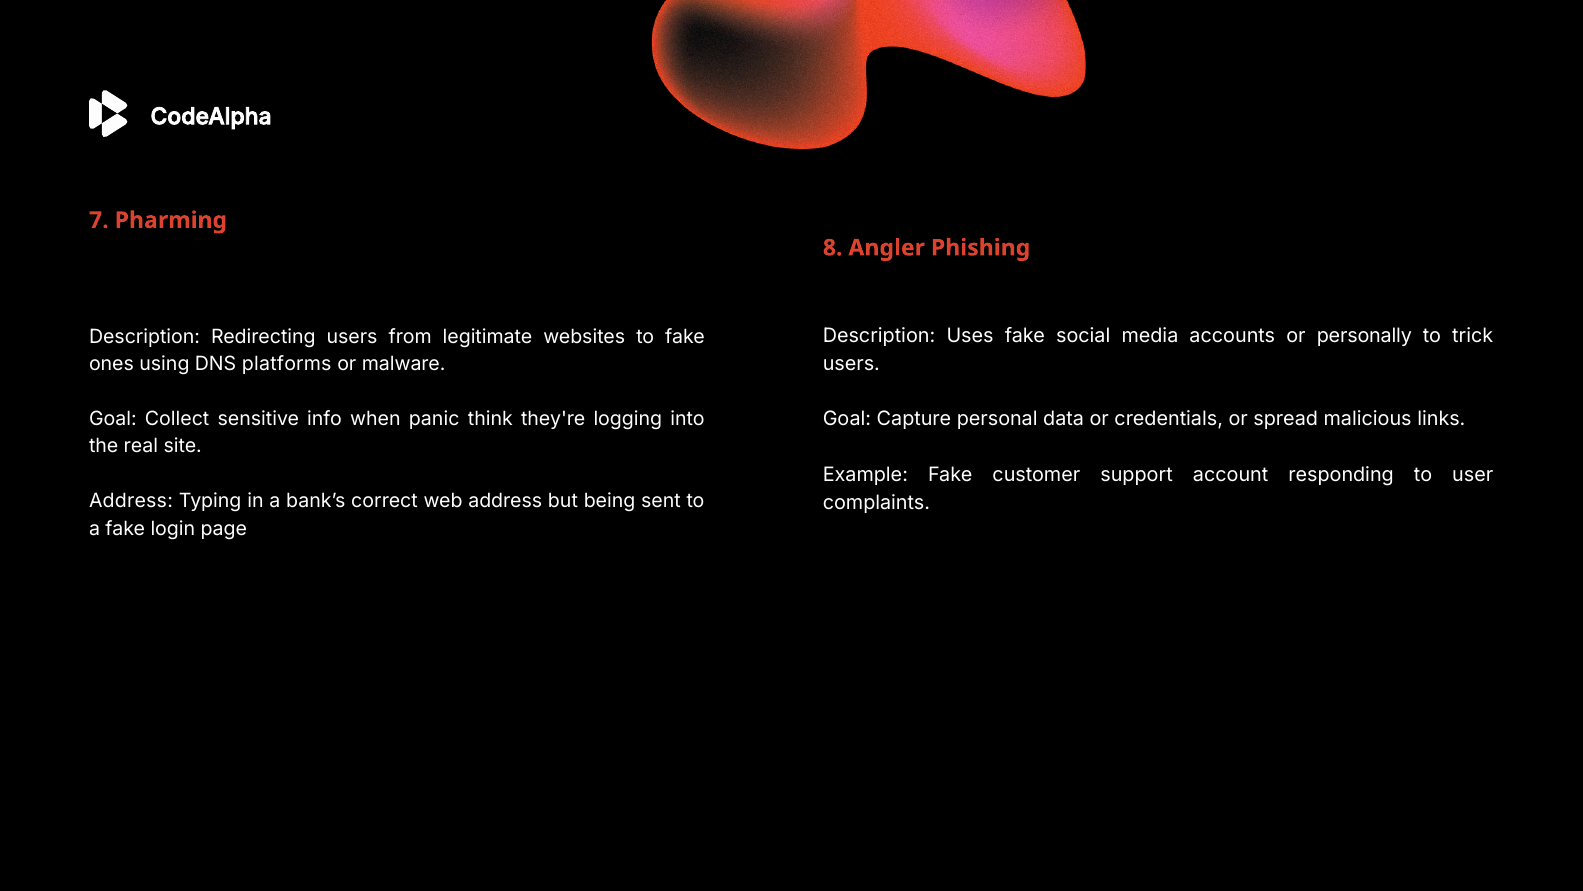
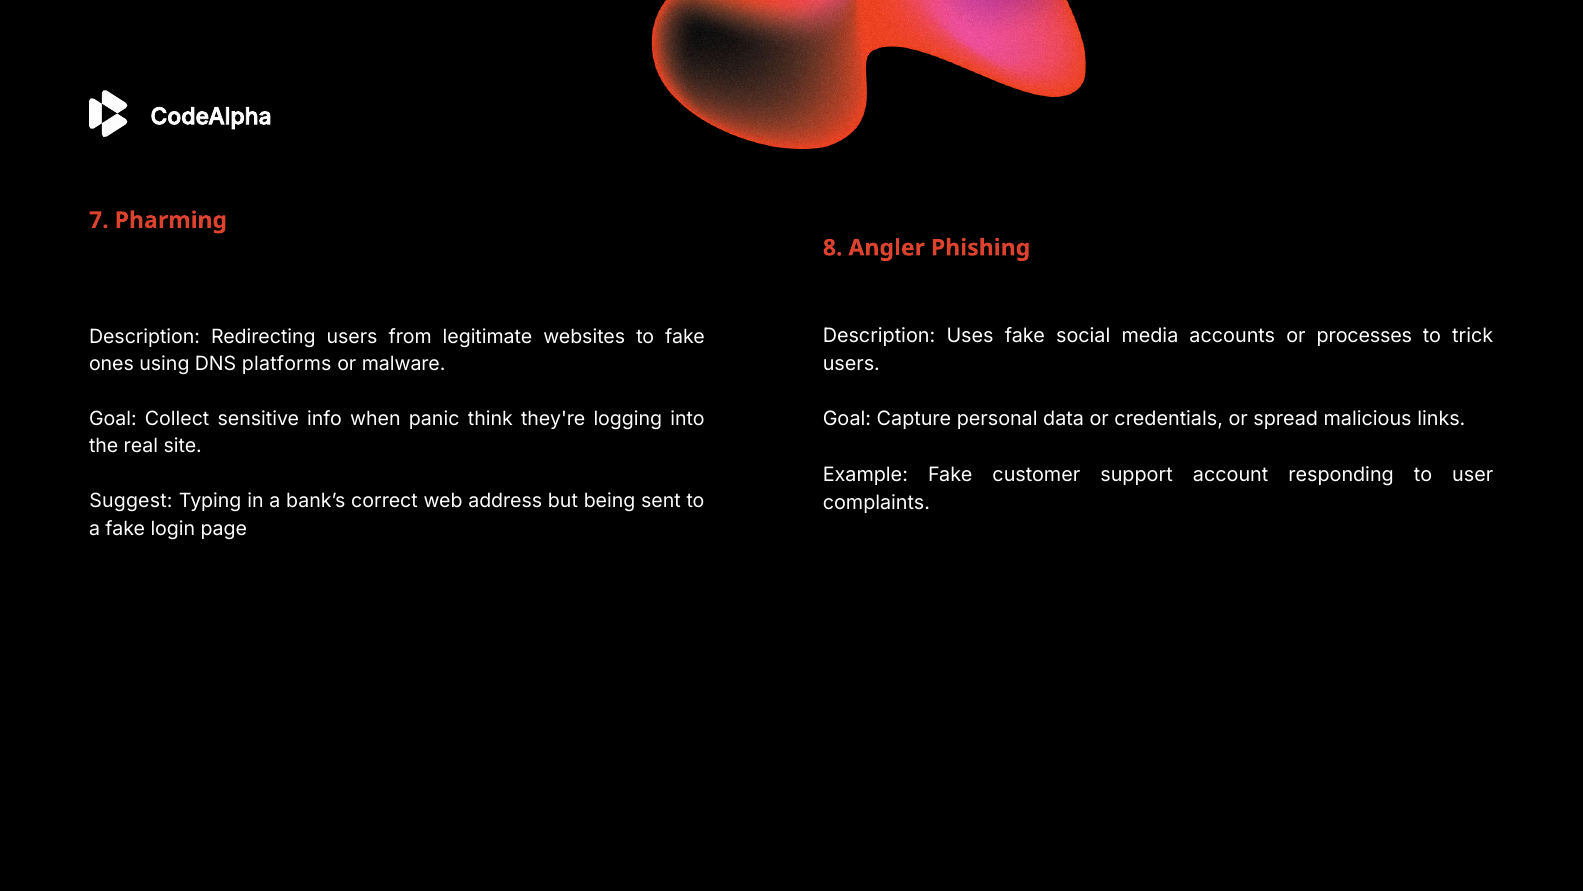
personally: personally -> processes (1364, 336)
Address: Address -> Suggest (131, 501)
